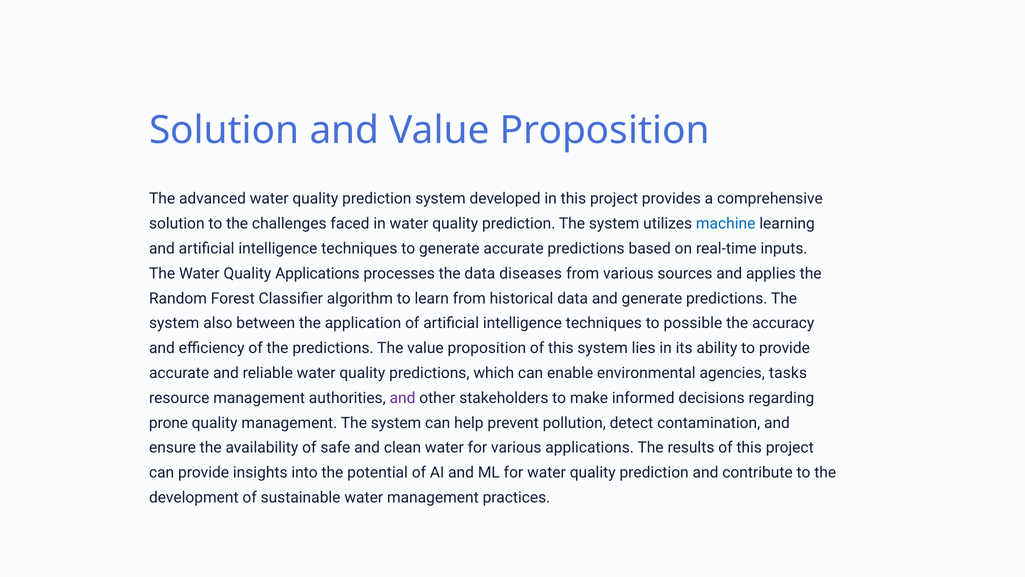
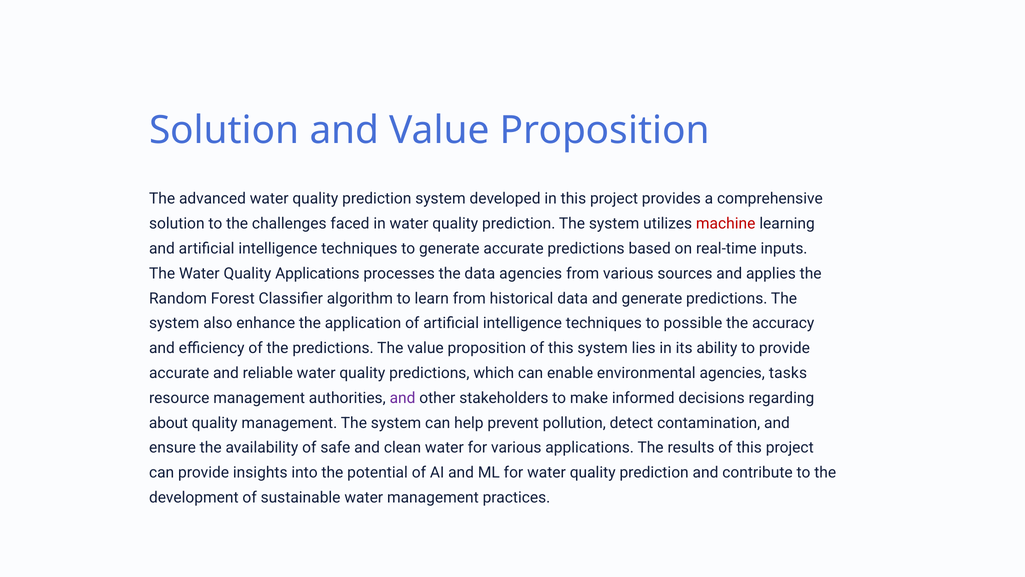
machine colour: blue -> red (726, 223)
data diseases: diseases -> agencies (531, 273)
between: between -> enhance (266, 323)
prone: prone -> about (169, 423)
